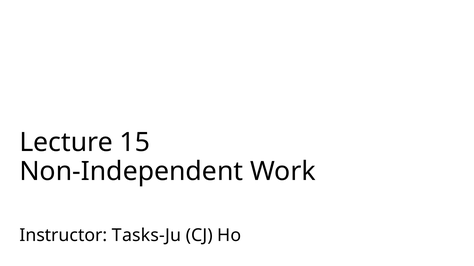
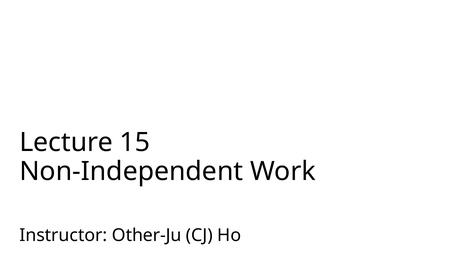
Tasks-Ju: Tasks-Ju -> Other-Ju (147, 236)
